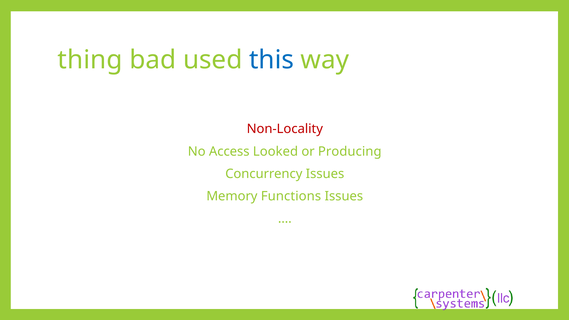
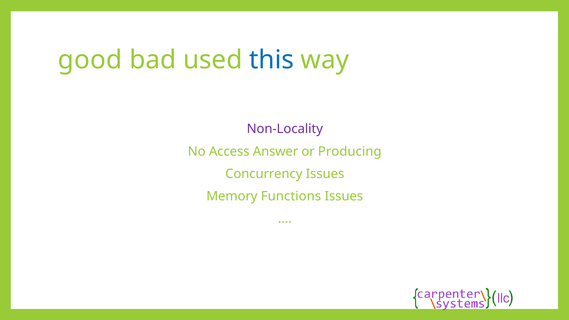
thing: thing -> good (90, 60)
Non-Locality colour: red -> purple (285, 129)
Looked: Looked -> Answer (276, 151)
